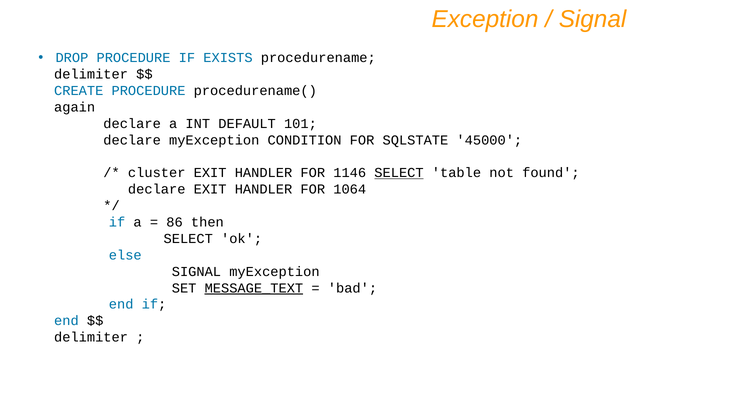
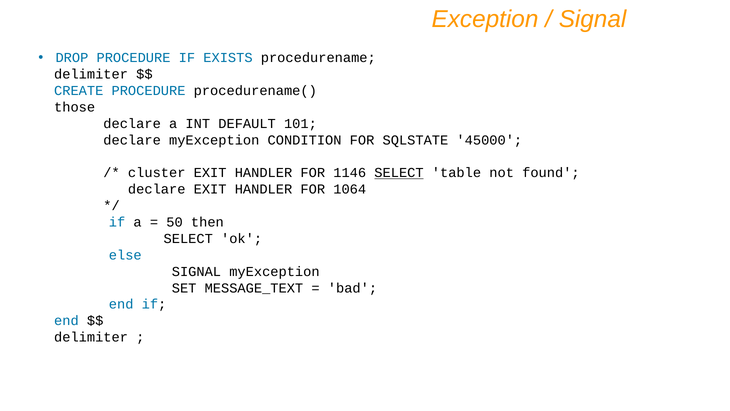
again: again -> those (75, 107)
86: 86 -> 50 (175, 222)
MESSAGE_TEXT underline: present -> none (254, 288)
